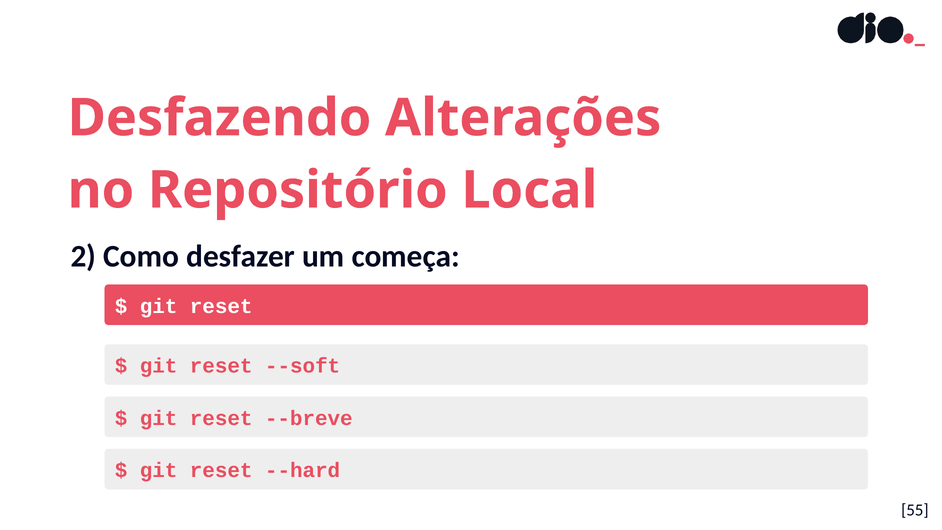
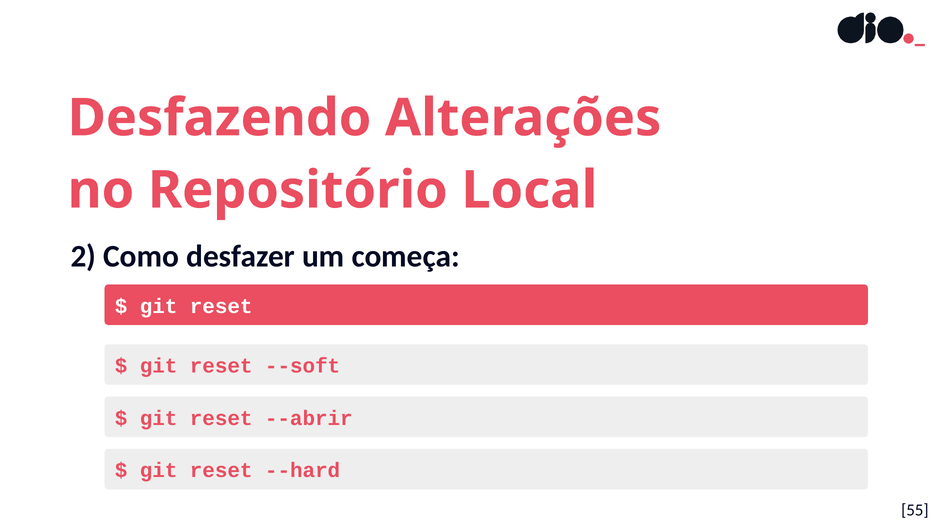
--breve: --breve -> --abrir (309, 418)
